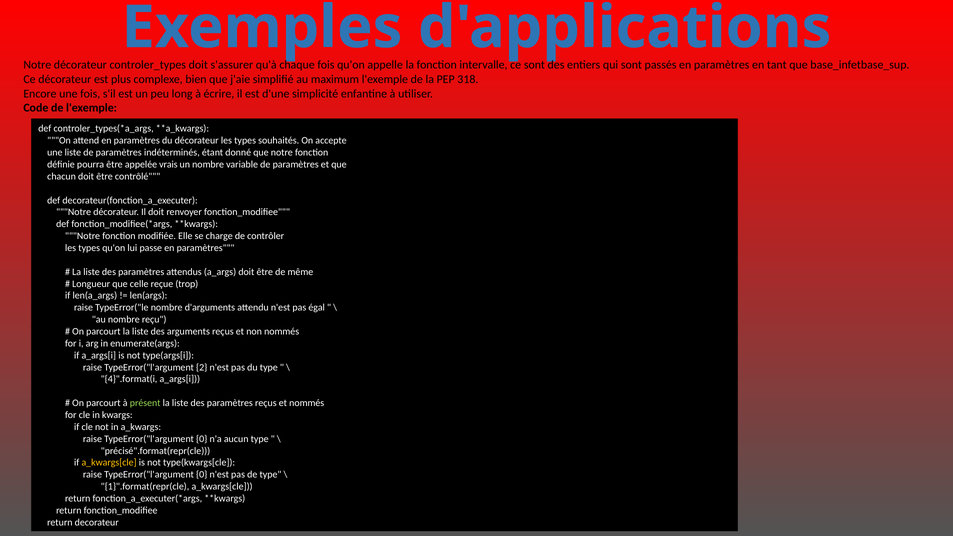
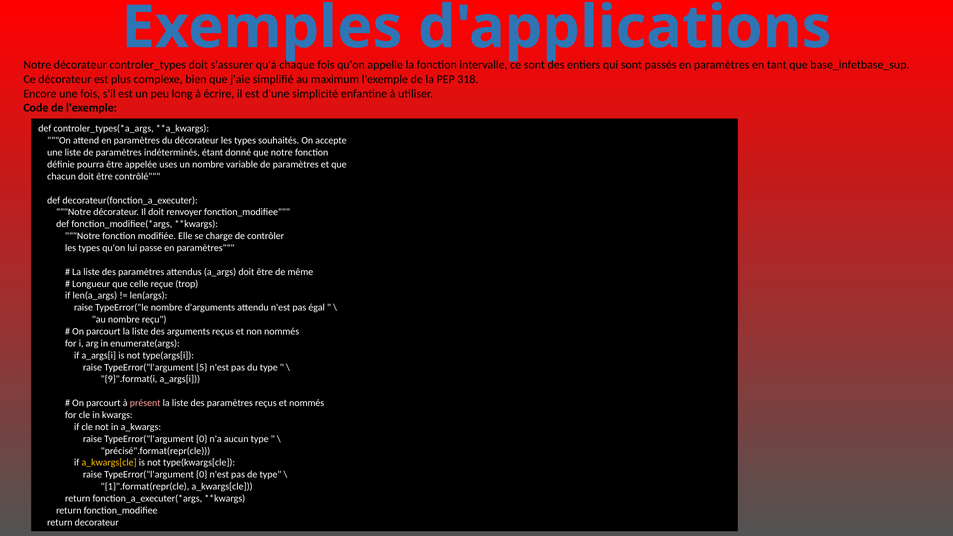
vrais: vrais -> uses (168, 164)
2: 2 -> 5 (202, 367)
4}".format(i: 4}".format(i -> 9}".format(i (129, 379)
présent colour: light green -> pink (145, 403)
